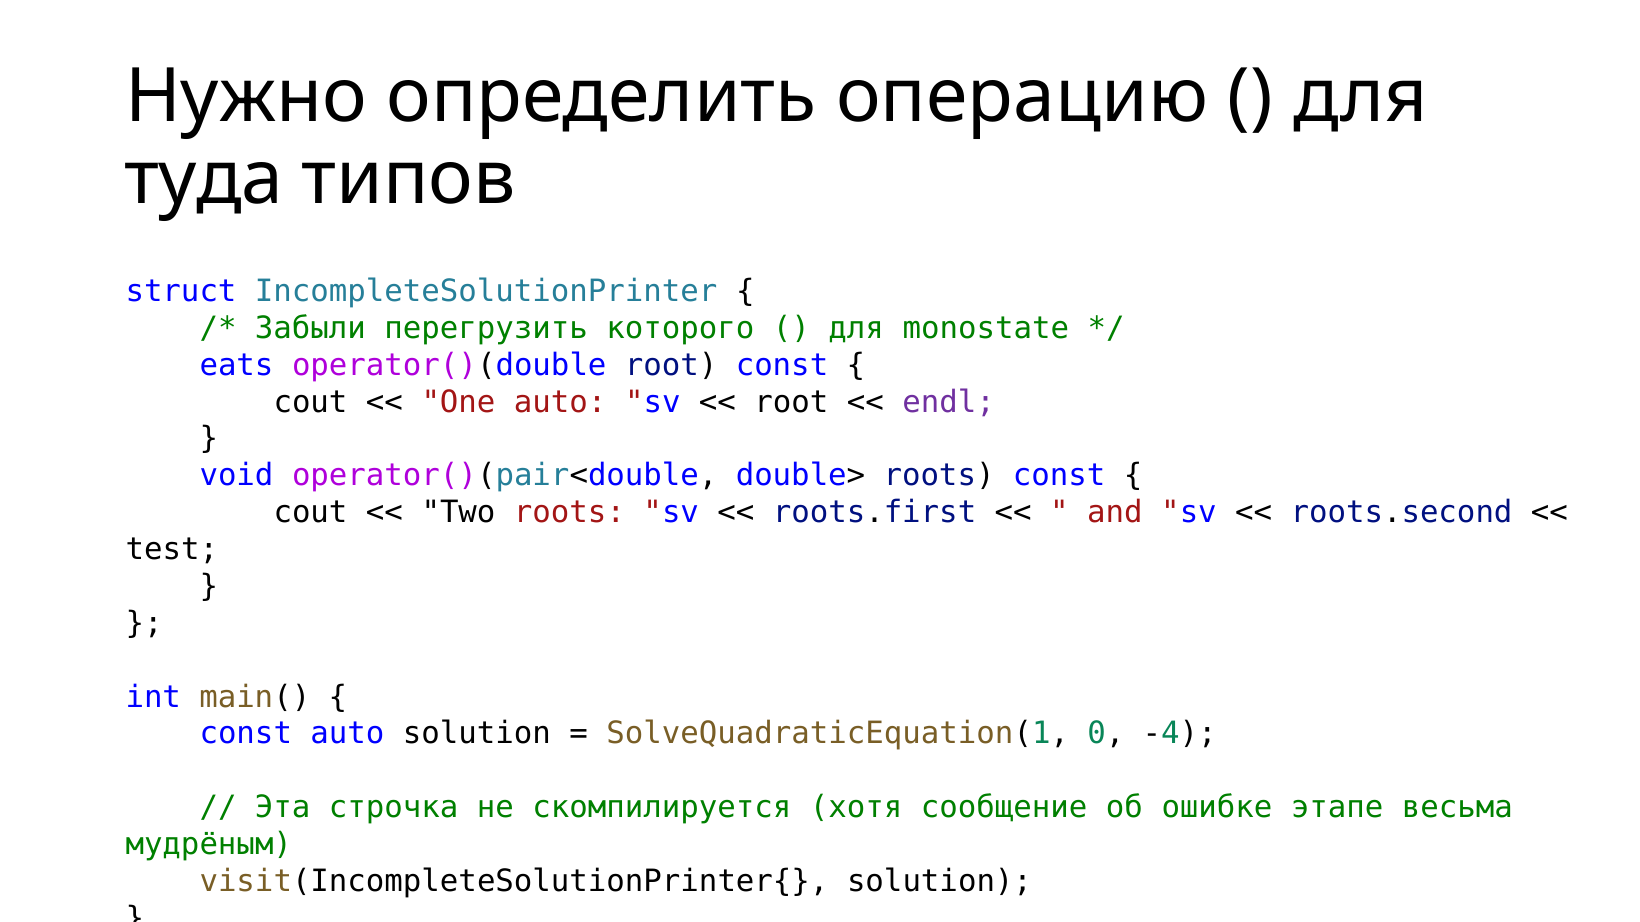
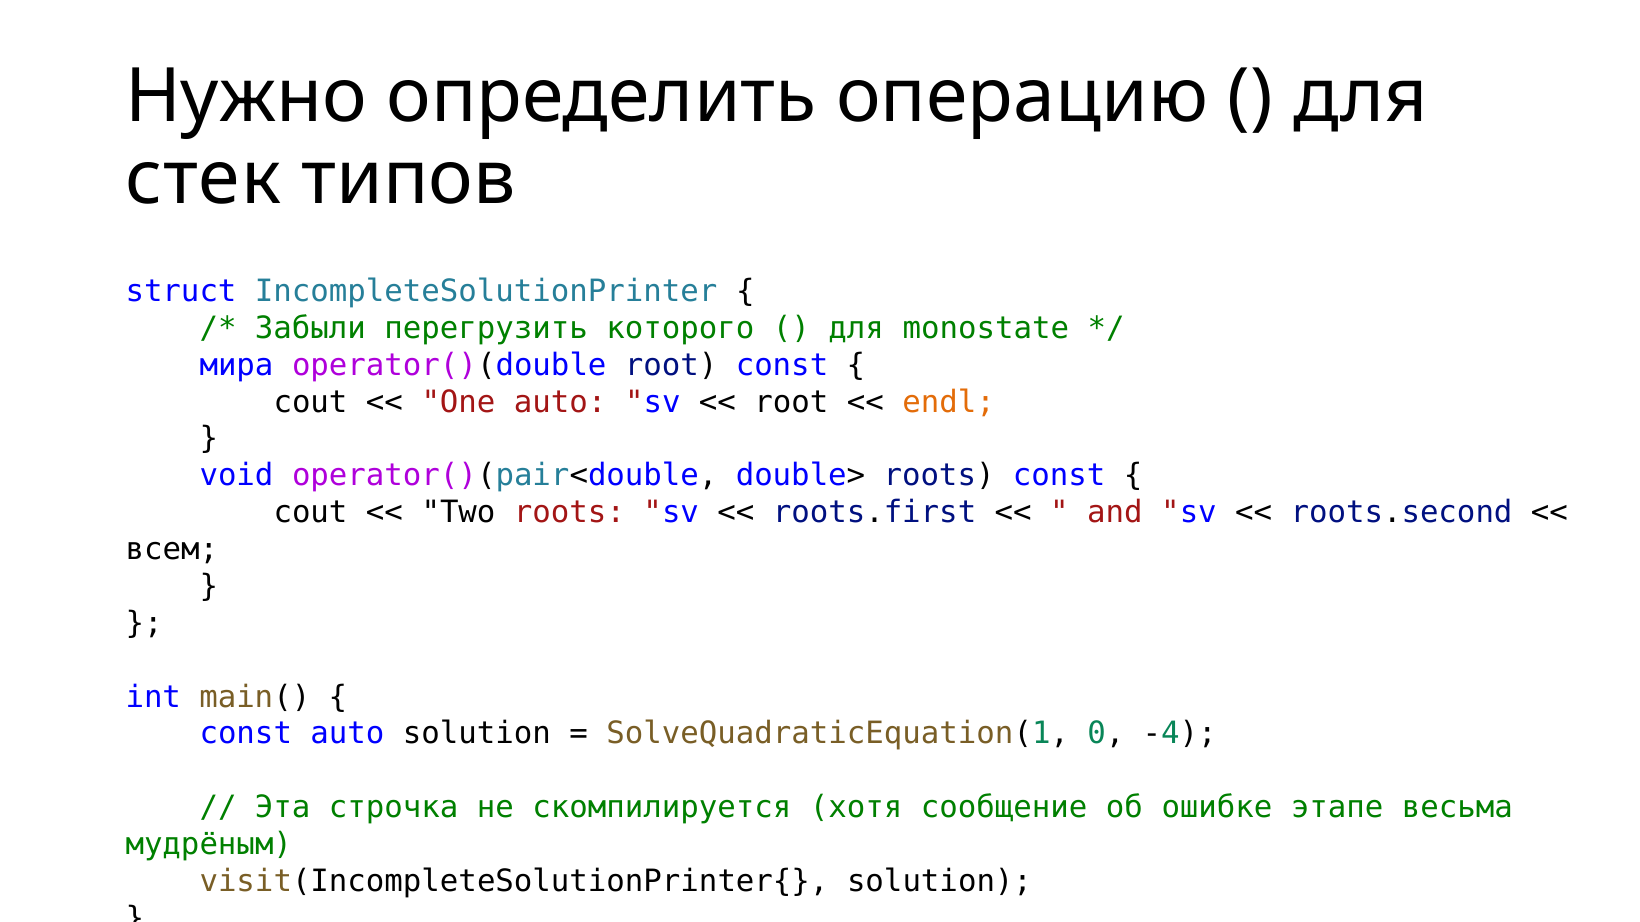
туда: туда -> стек (203, 178)
eats: eats -> мира (237, 365)
endl colour: purple -> orange (949, 402)
test: test -> всем (172, 550)
